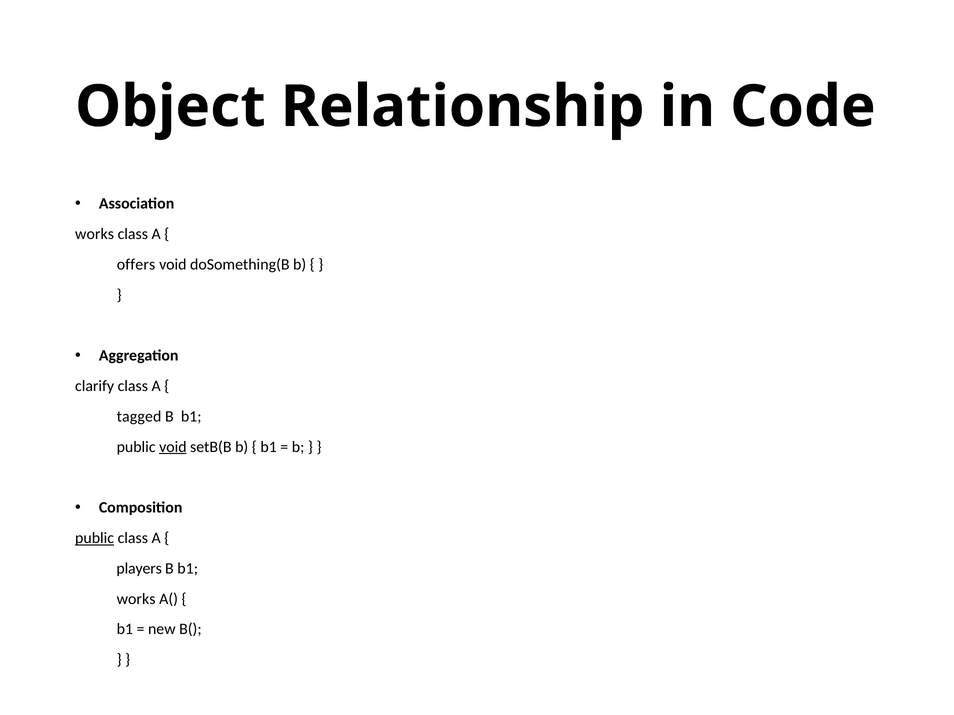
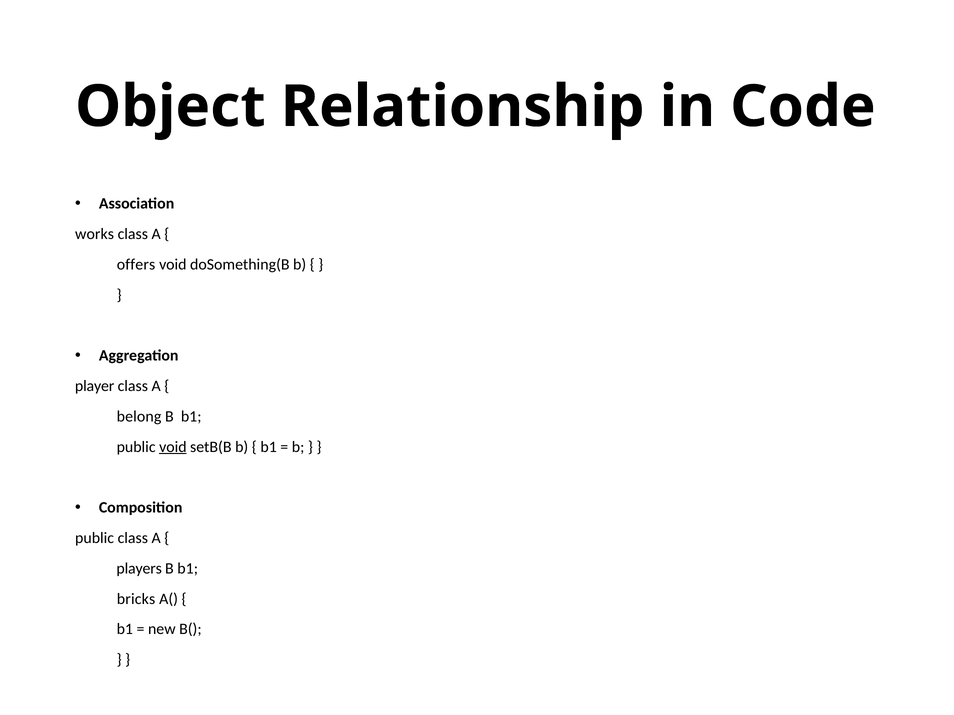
clarify: clarify -> player (95, 386)
tagged: tagged -> belong (139, 417)
public underline: present -> none (95, 538)
works: works -> bricks (136, 599)
